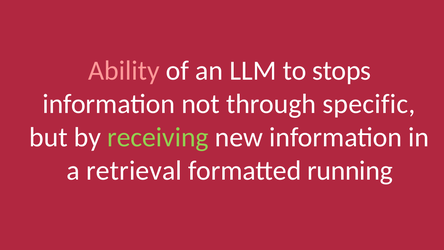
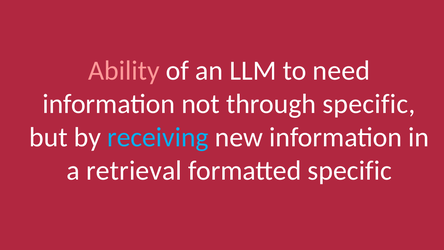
stops: stops -> need (341, 70)
receiving colour: light green -> light blue (158, 137)
formatted running: running -> specific (350, 170)
